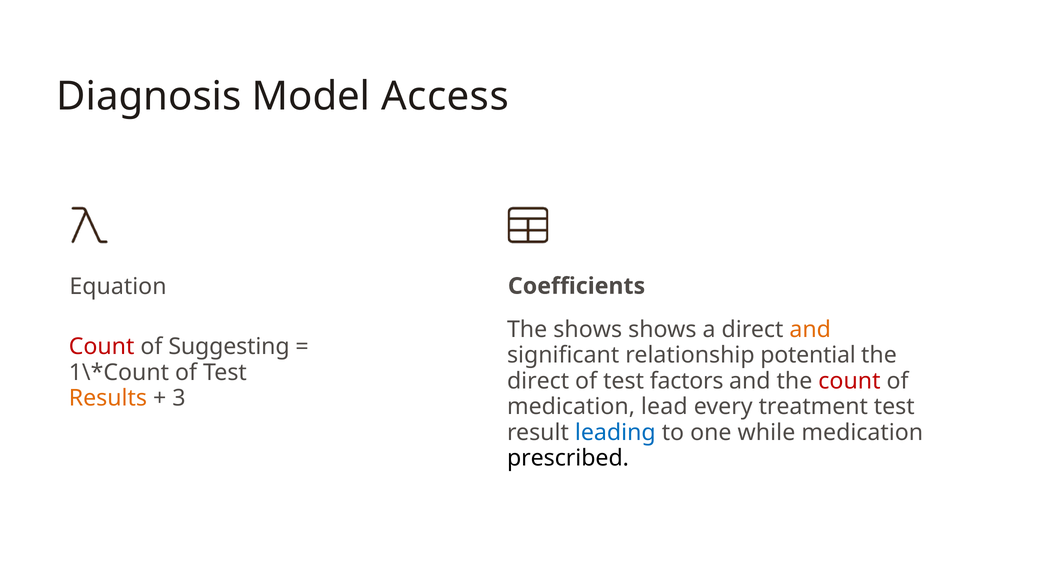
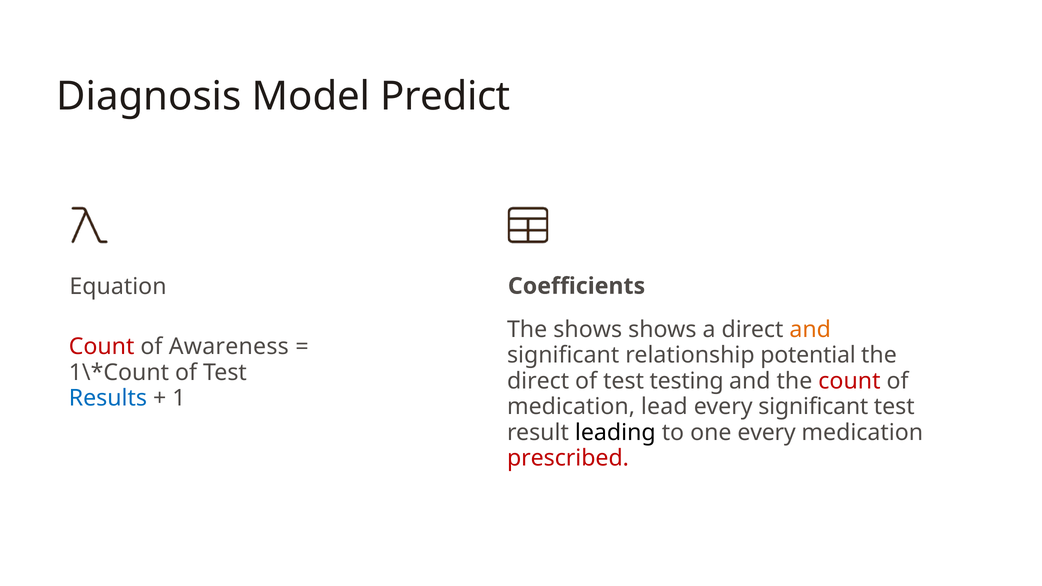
Access: Access -> Predict (445, 96)
Suggesting: Suggesting -> Awareness (229, 347)
factors: factors -> testing (687, 381)
Results colour: orange -> blue (108, 398)
3: 3 -> 1 (179, 398)
every treatment: treatment -> significant (813, 407)
leading colour: blue -> black (615, 433)
one while: while -> every (767, 433)
prescribed colour: black -> red (568, 458)
